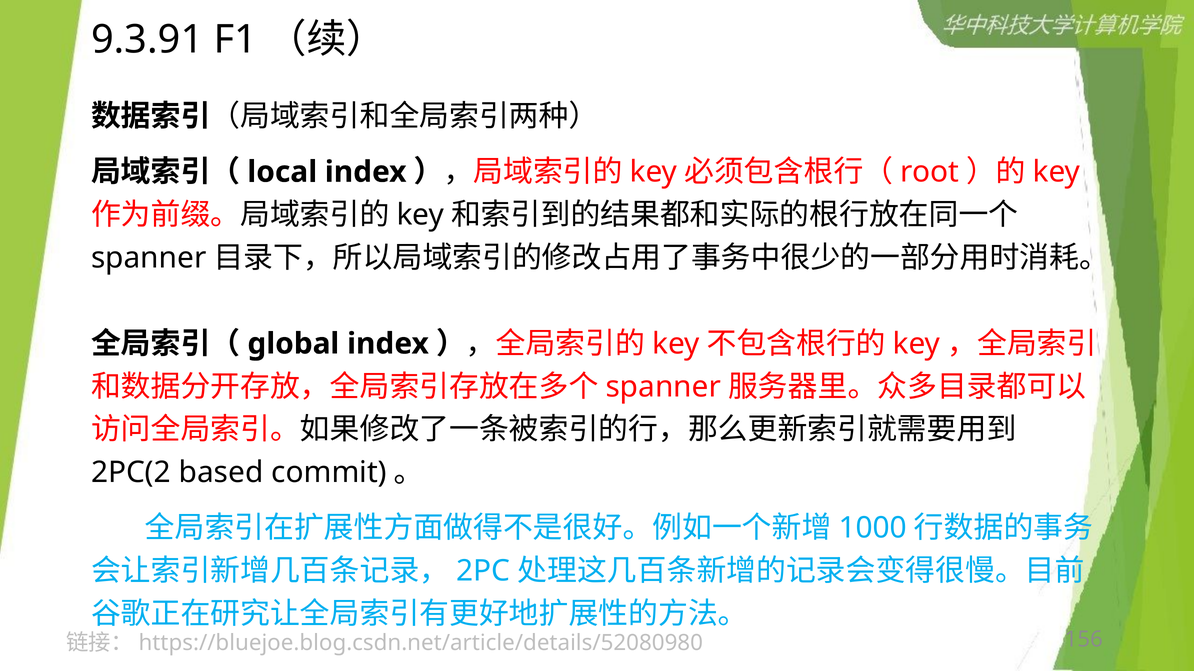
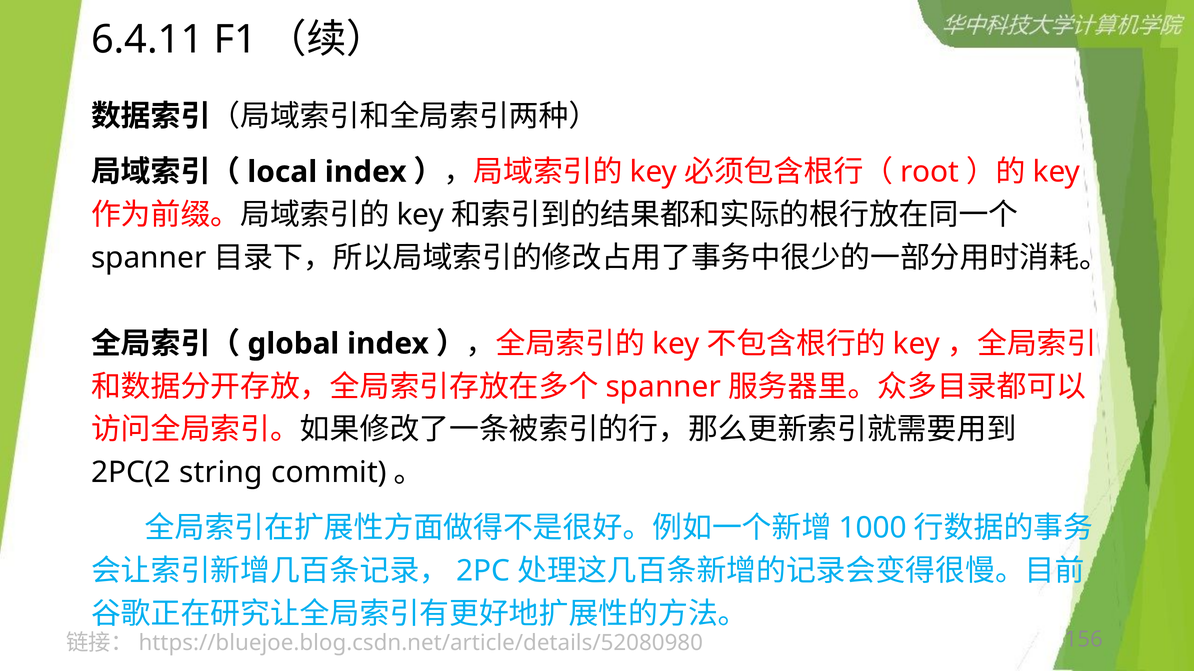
9.3.91: 9.3.91 -> 6.4.11 (147, 40)
based: based -> string (221, 473)
